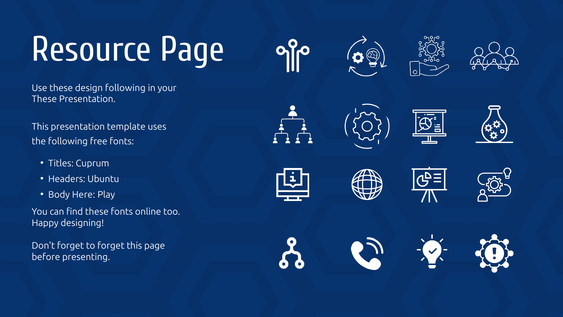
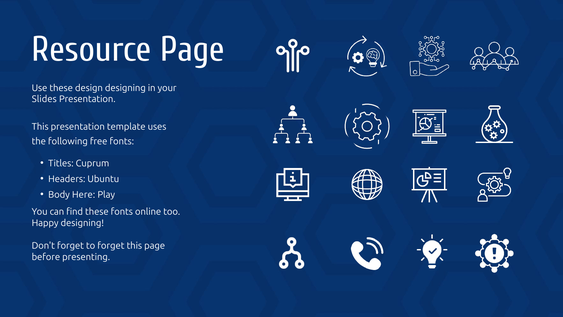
design following: following -> designing (125, 88)
These: These -> Slides (44, 99)
